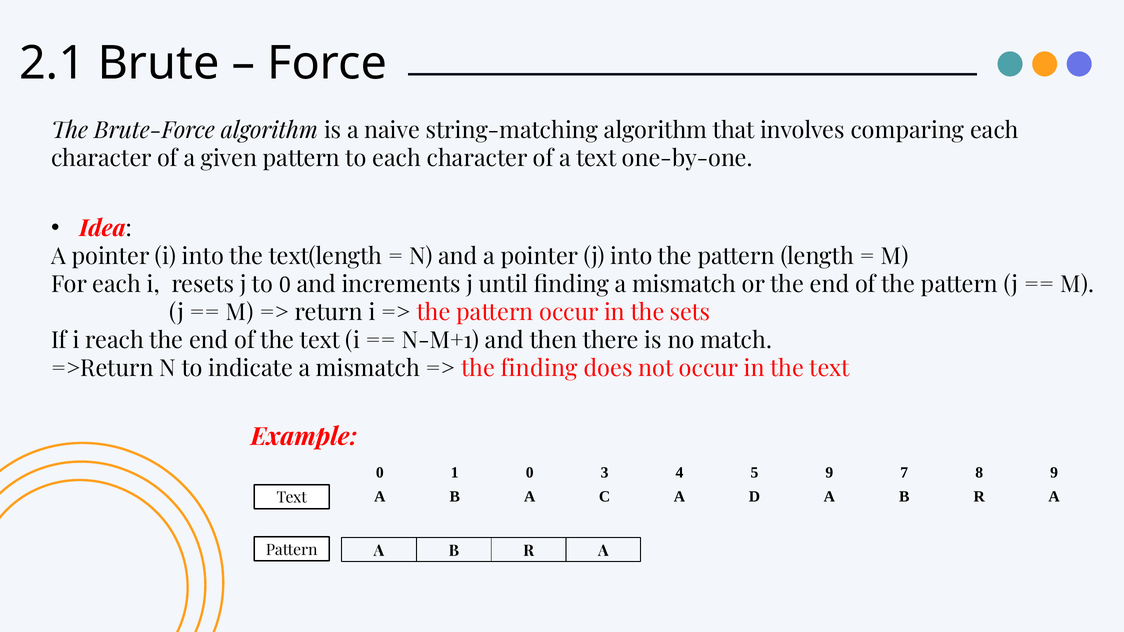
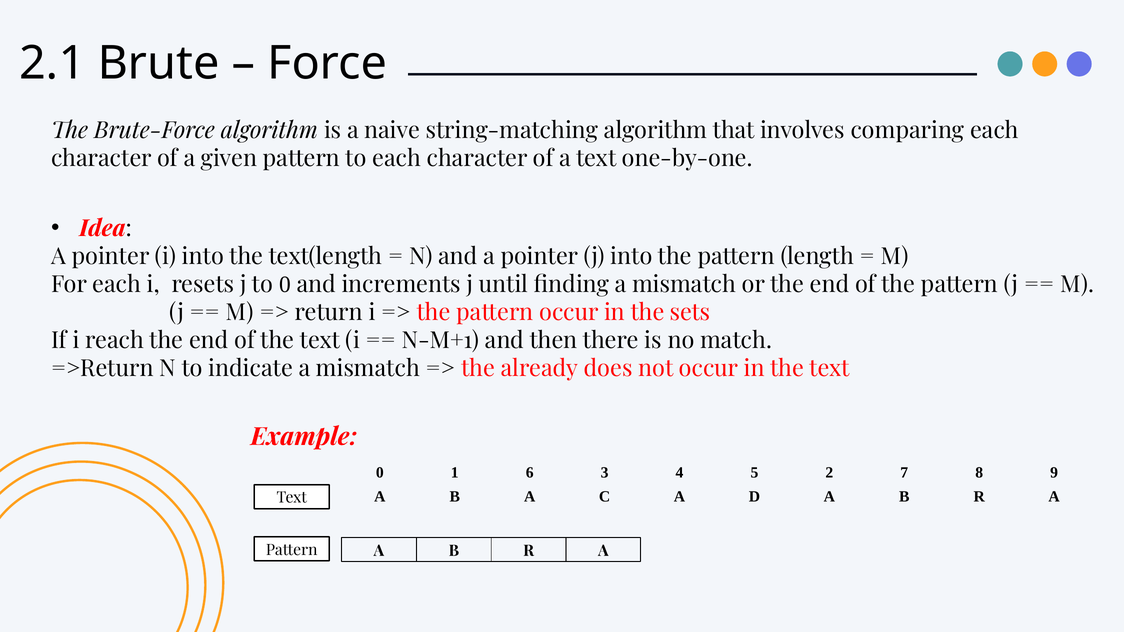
the finding: finding -> already (539, 369)
1 0: 0 -> 6 (530, 473)
5 9: 9 -> 2 (829, 473)
